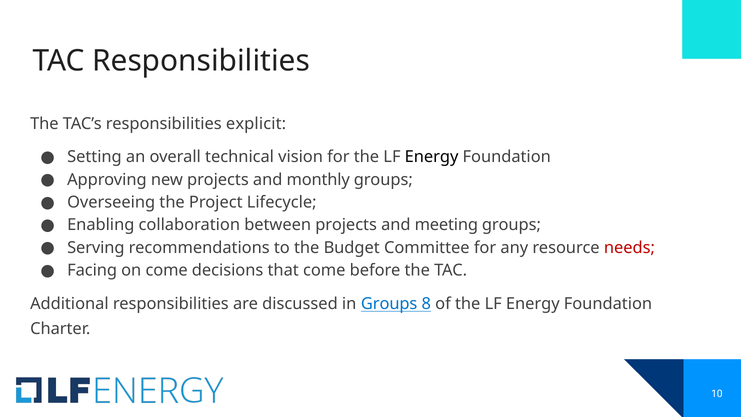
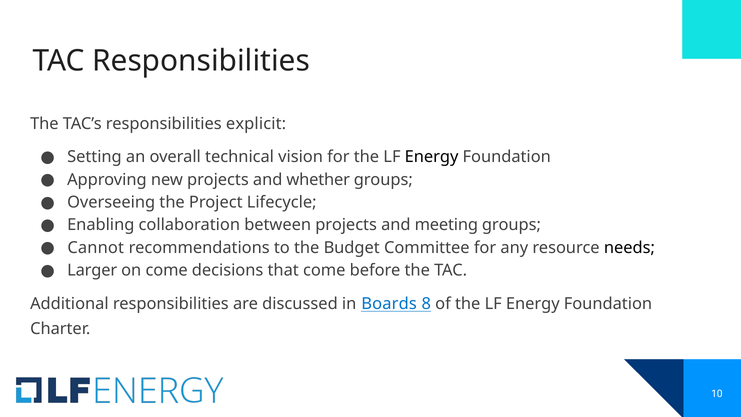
monthly: monthly -> whether (318, 180)
Serving: Serving -> Cannot (96, 248)
needs colour: red -> black (629, 248)
Facing: Facing -> Larger (92, 270)
in Groups: Groups -> Boards (389, 304)
